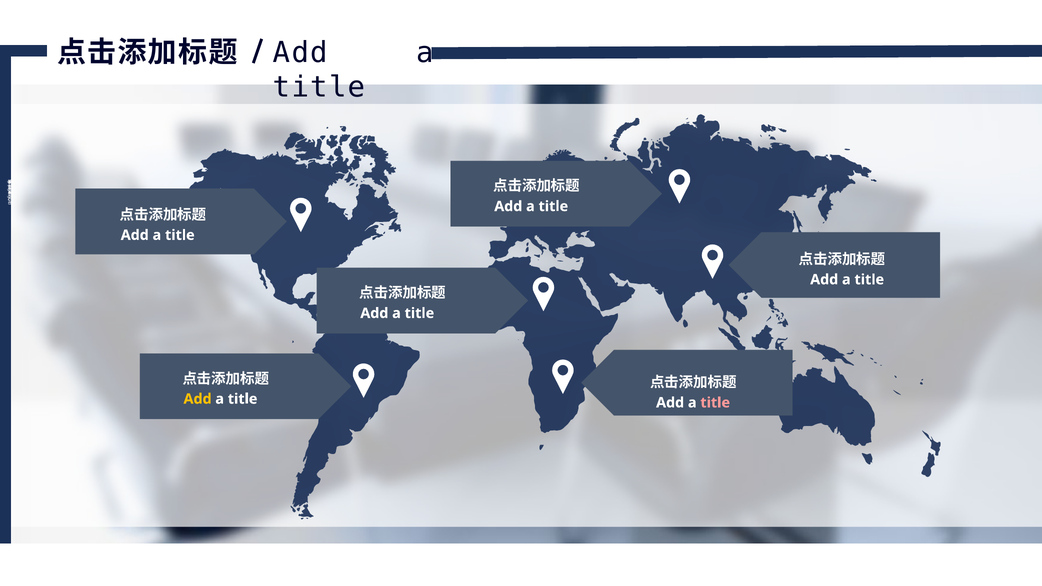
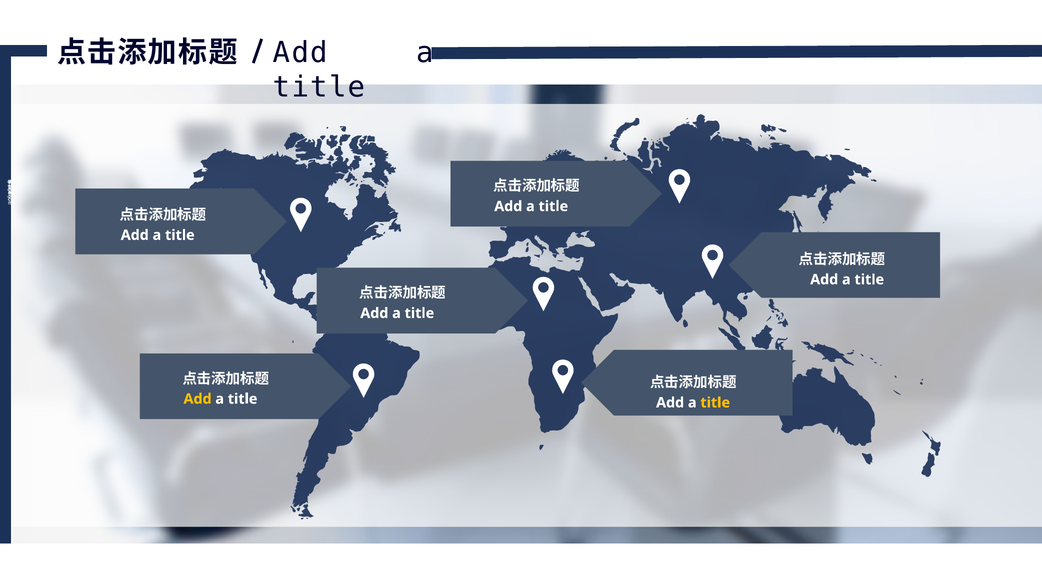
title colour: pink -> yellow (715, 403)
